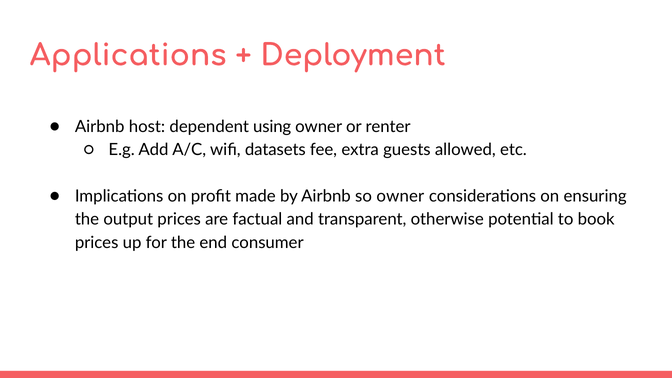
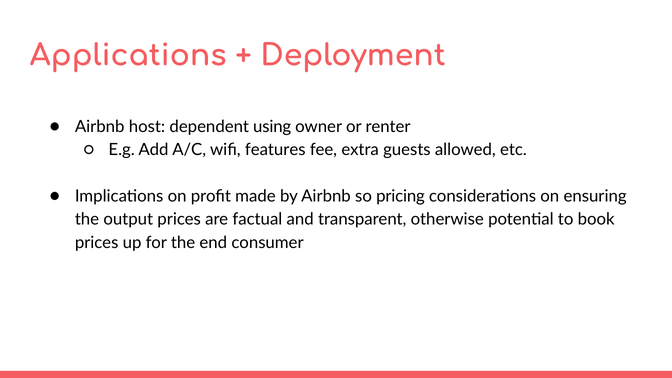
datasets: datasets -> features (275, 150)
so owner: owner -> pricing (401, 196)
